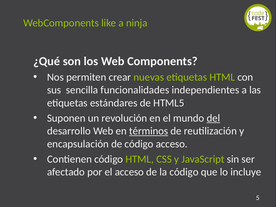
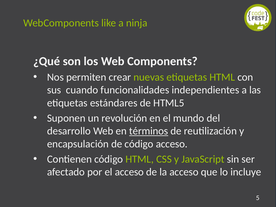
sencilla: sencilla -> cuando (82, 90)
del underline: present -> none (213, 118)
la código: código -> acceso (184, 172)
